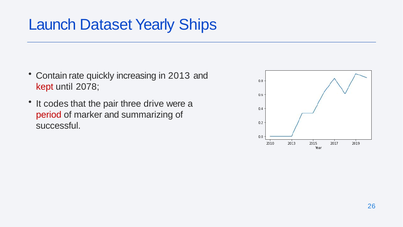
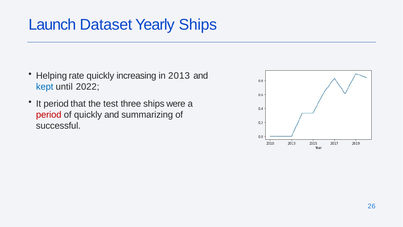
Contain: Contain -> Helping (52, 76)
kept colour: red -> blue (45, 87)
2078: 2078 -> 2022 (88, 87)
It codes: codes -> period (56, 104)
pair: pair -> test (111, 104)
three drive: drive -> ships (154, 104)
of marker: marker -> quickly (88, 115)
